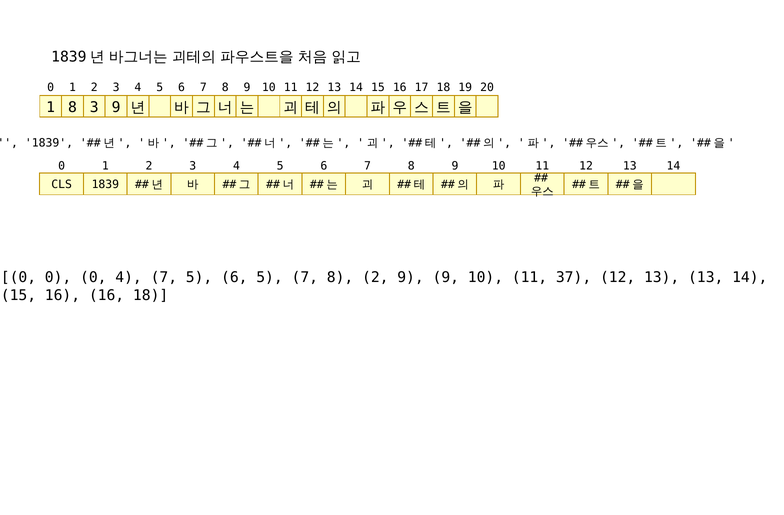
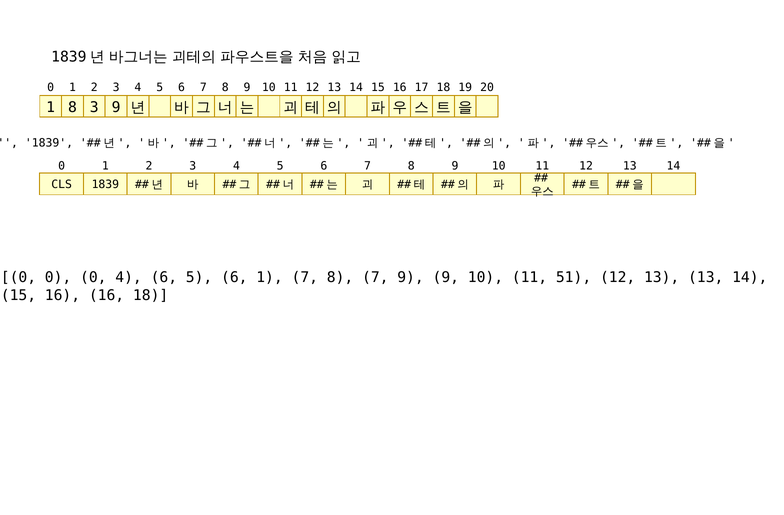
4 7: 7 -> 6 (164, 278)
6 5: 5 -> 1 (270, 278)
8 2: 2 -> 7 (375, 278)
37: 37 -> 51 (574, 278)
